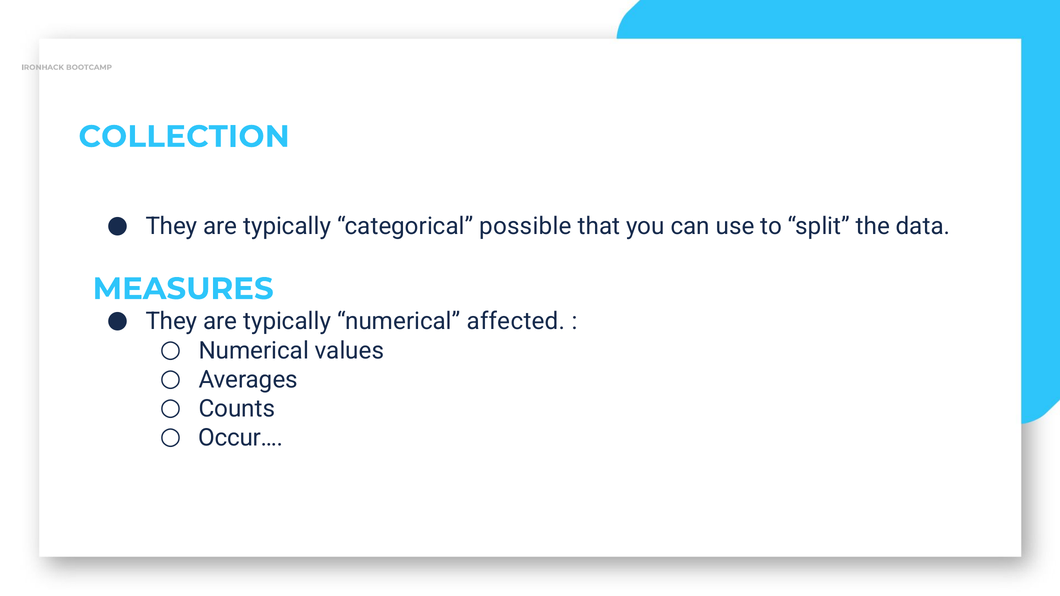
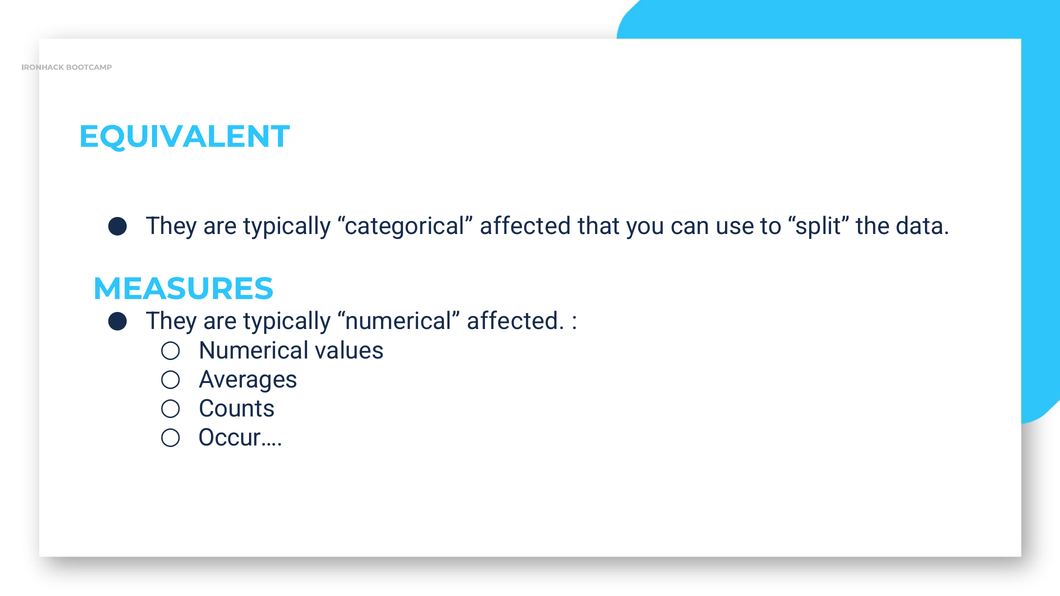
COLLECTION: COLLECTION -> EQUIVALENT (184, 137)
categorical possible: possible -> affected (525, 226)
